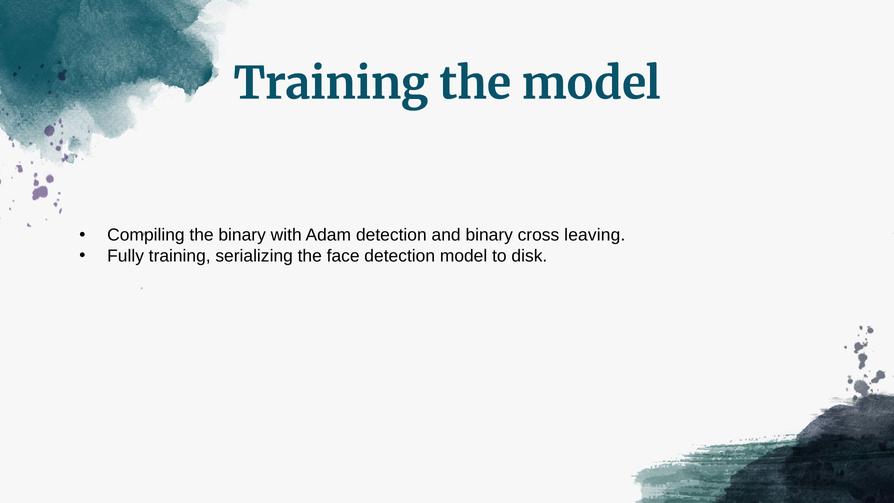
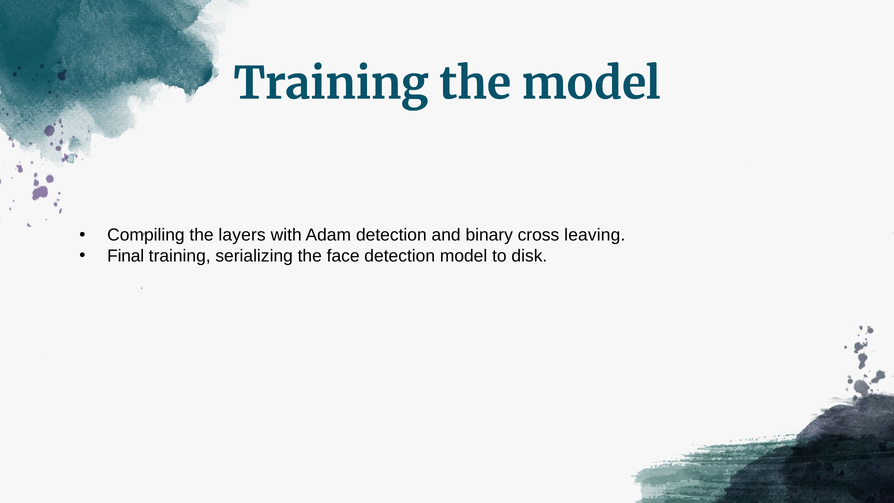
the binary: binary -> layers (242, 235)
Fully: Fully -> Final (126, 256)
